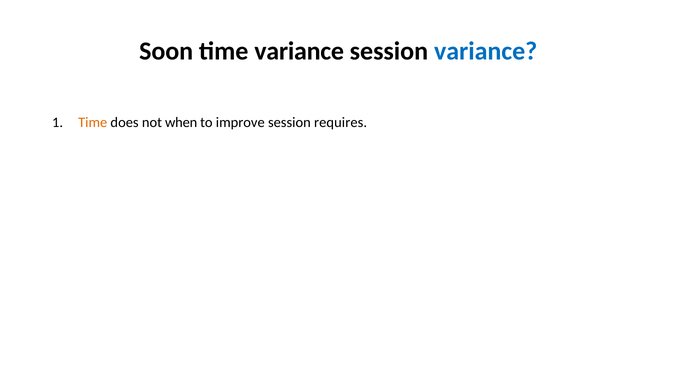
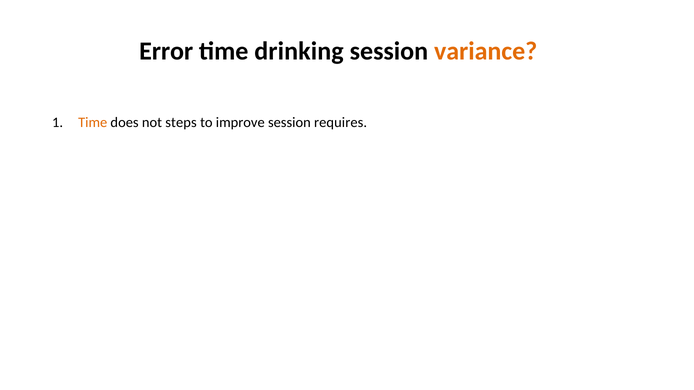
Soon: Soon -> Error (166, 51)
time variance: variance -> drinking (299, 51)
variance colour: blue -> orange (486, 51)
when: when -> steps (181, 123)
